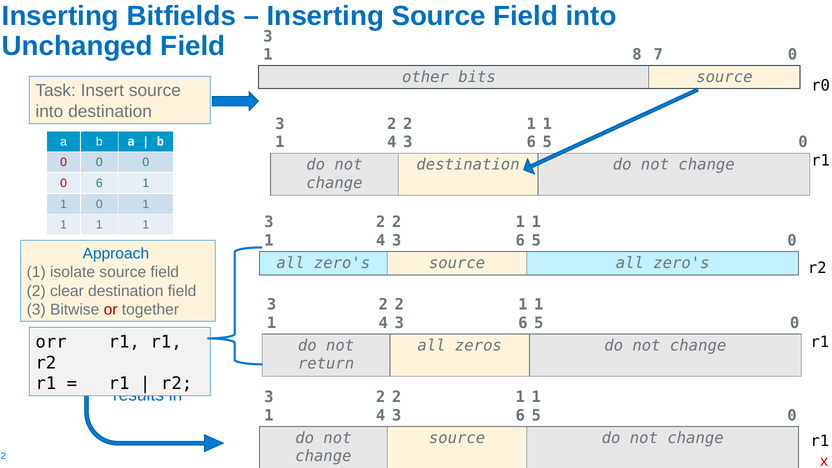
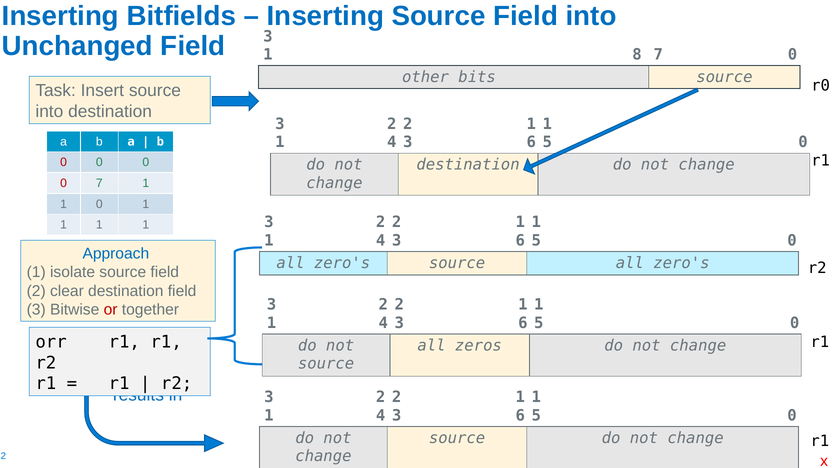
0 6: 6 -> 7 (99, 183)
return: return -> source (326, 364)
